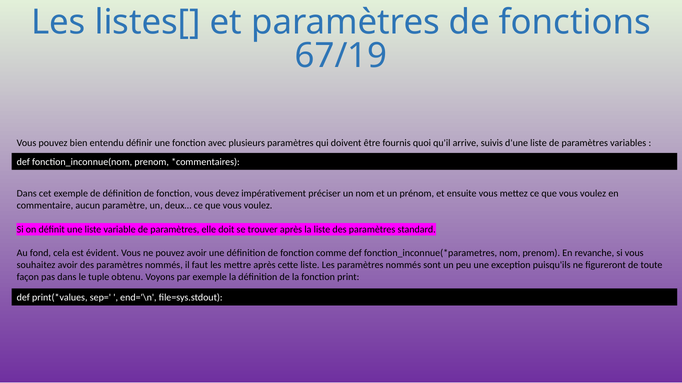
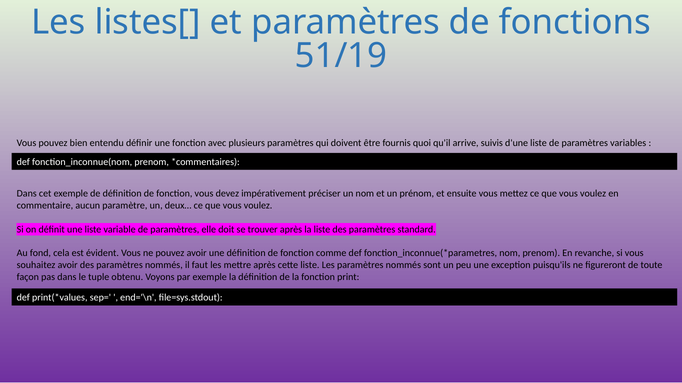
67/19: 67/19 -> 51/19 (341, 56)
